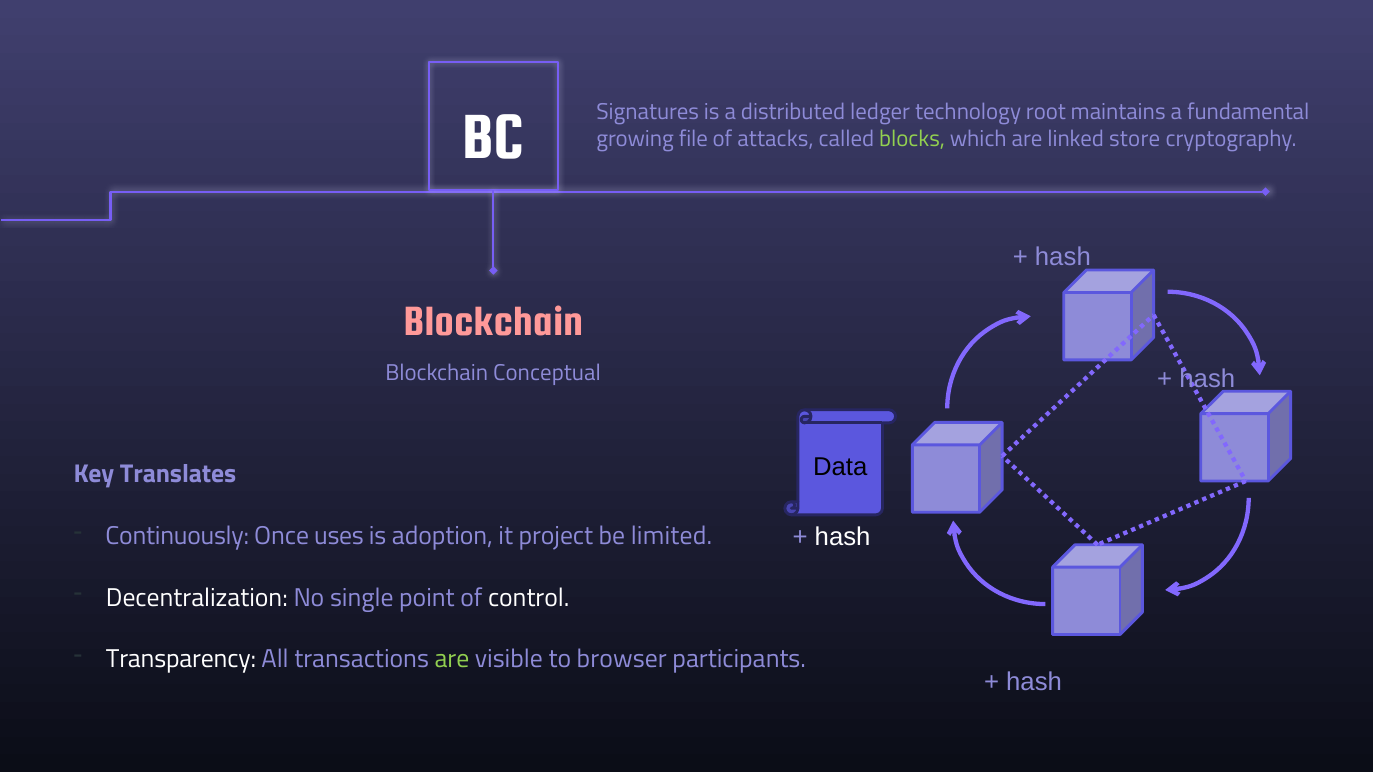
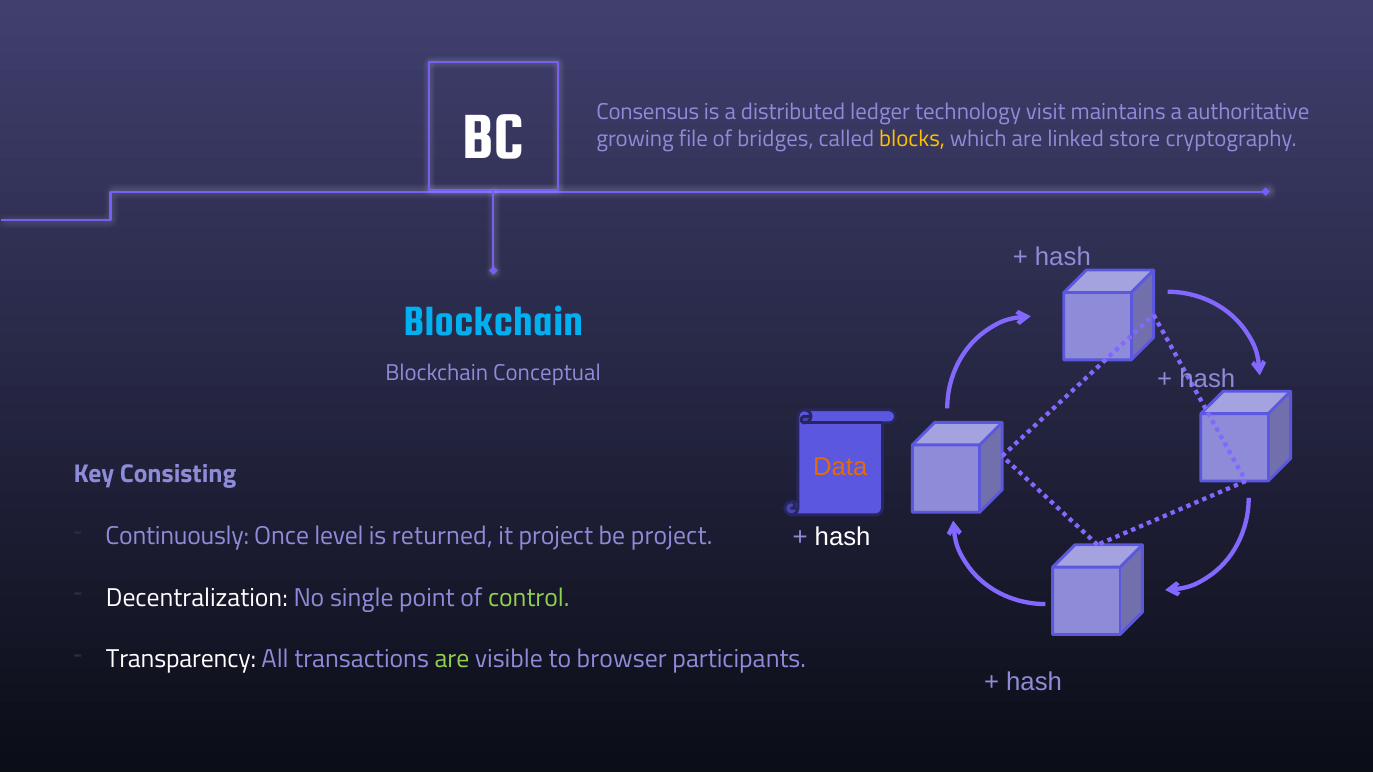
Signatures: Signatures -> Consensus (648, 112)
root: root -> visit (1046, 112)
fundamental: fundamental -> authoritative (1248, 112)
attacks: attacks -> bridges (776, 139)
blocks colour: light green -> yellow (912, 139)
Blockchain colour: pink -> light blue (493, 322)
Data colour: black -> orange (840, 468)
Translates: Translates -> Consisting (178, 474)
uses: uses -> level (339, 536)
adoption: adoption -> returned (442, 536)
be limited: limited -> project (672, 536)
control colour: white -> light green (529, 598)
